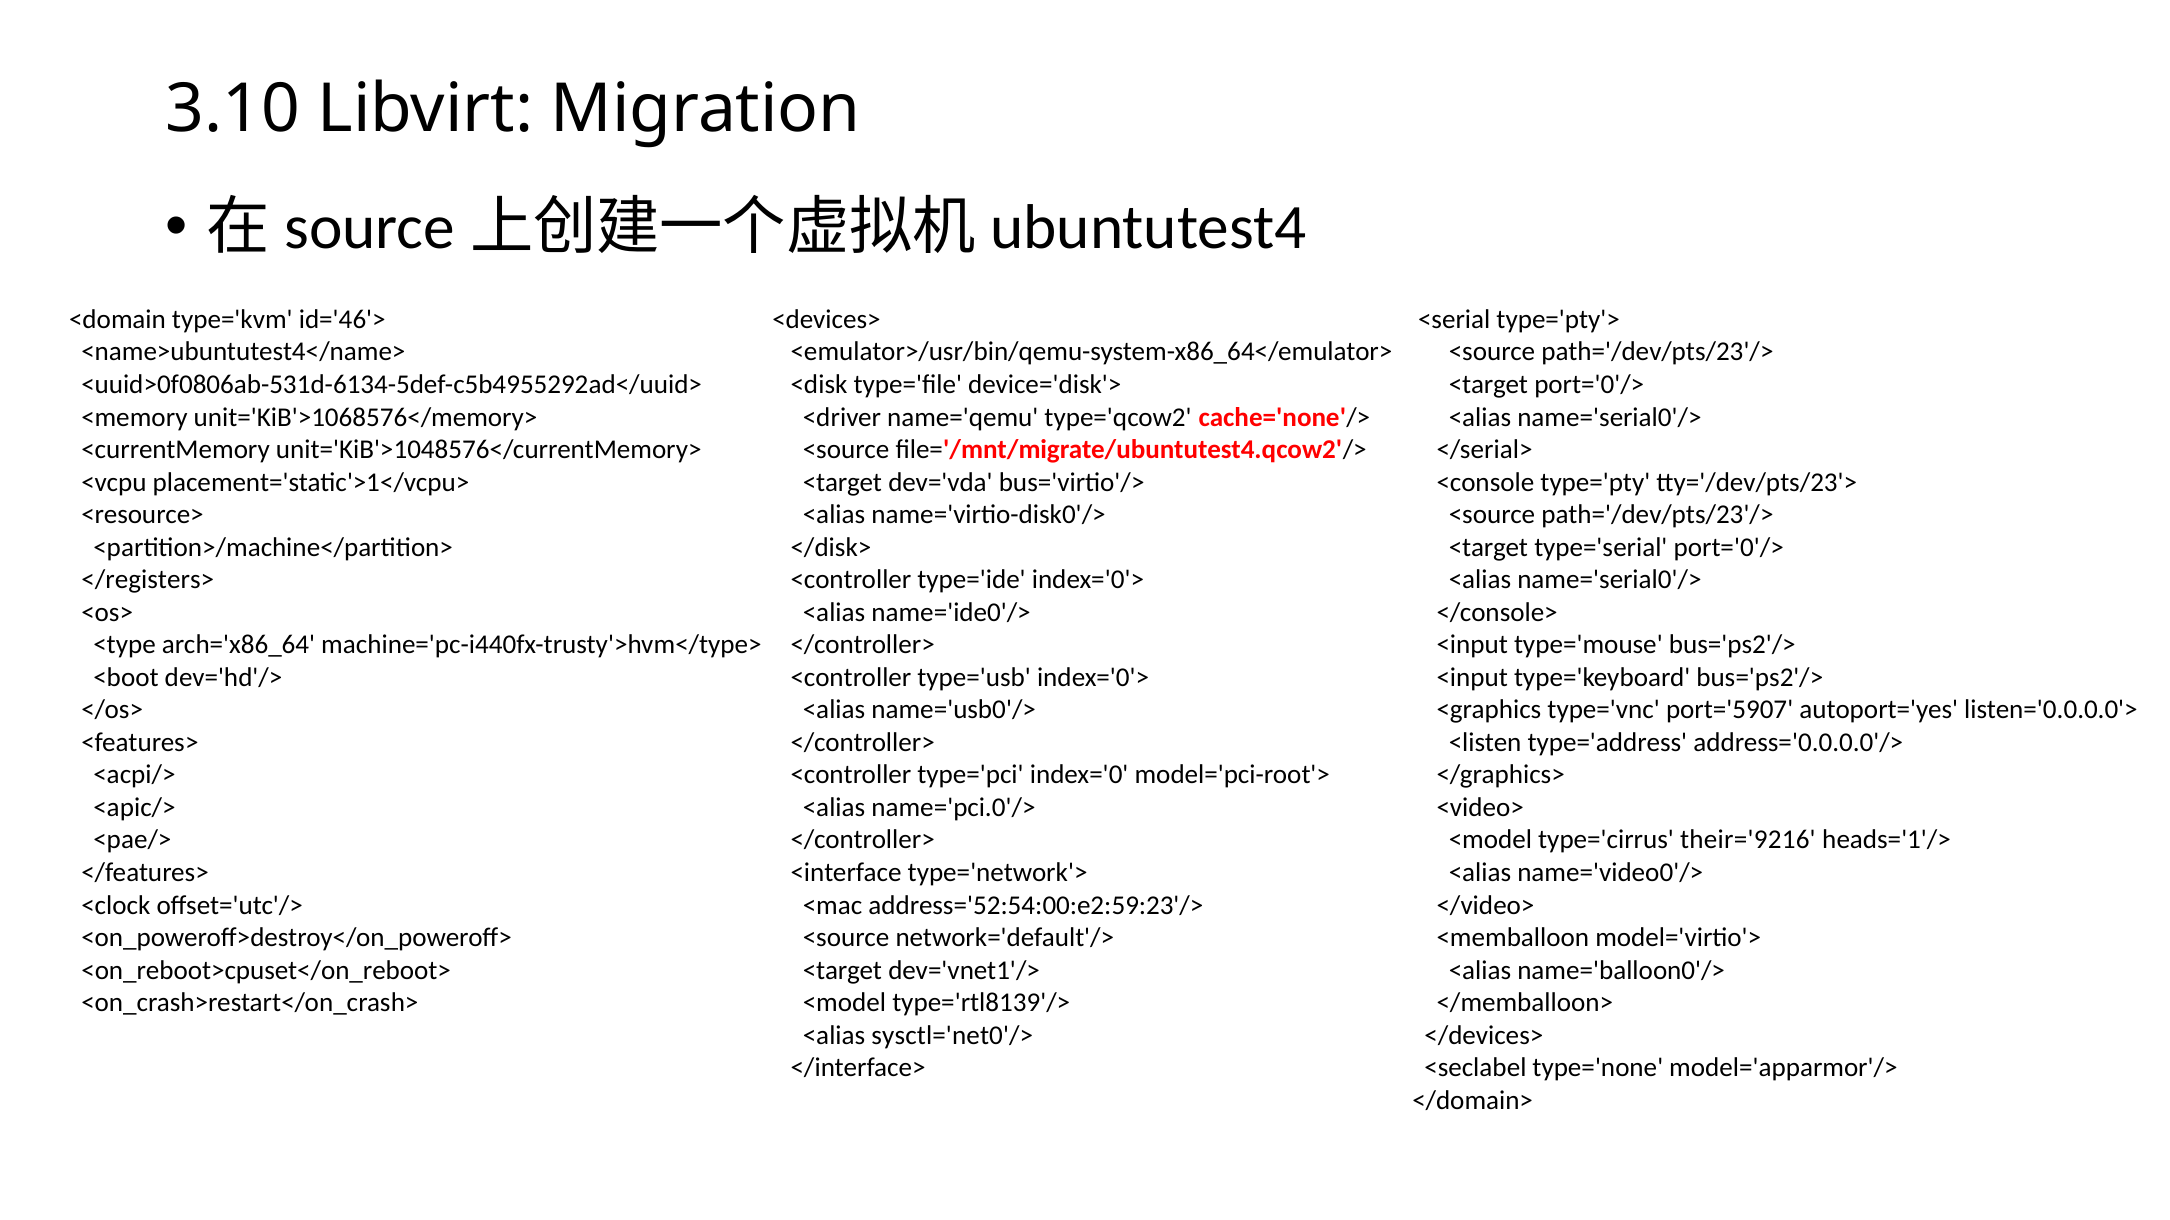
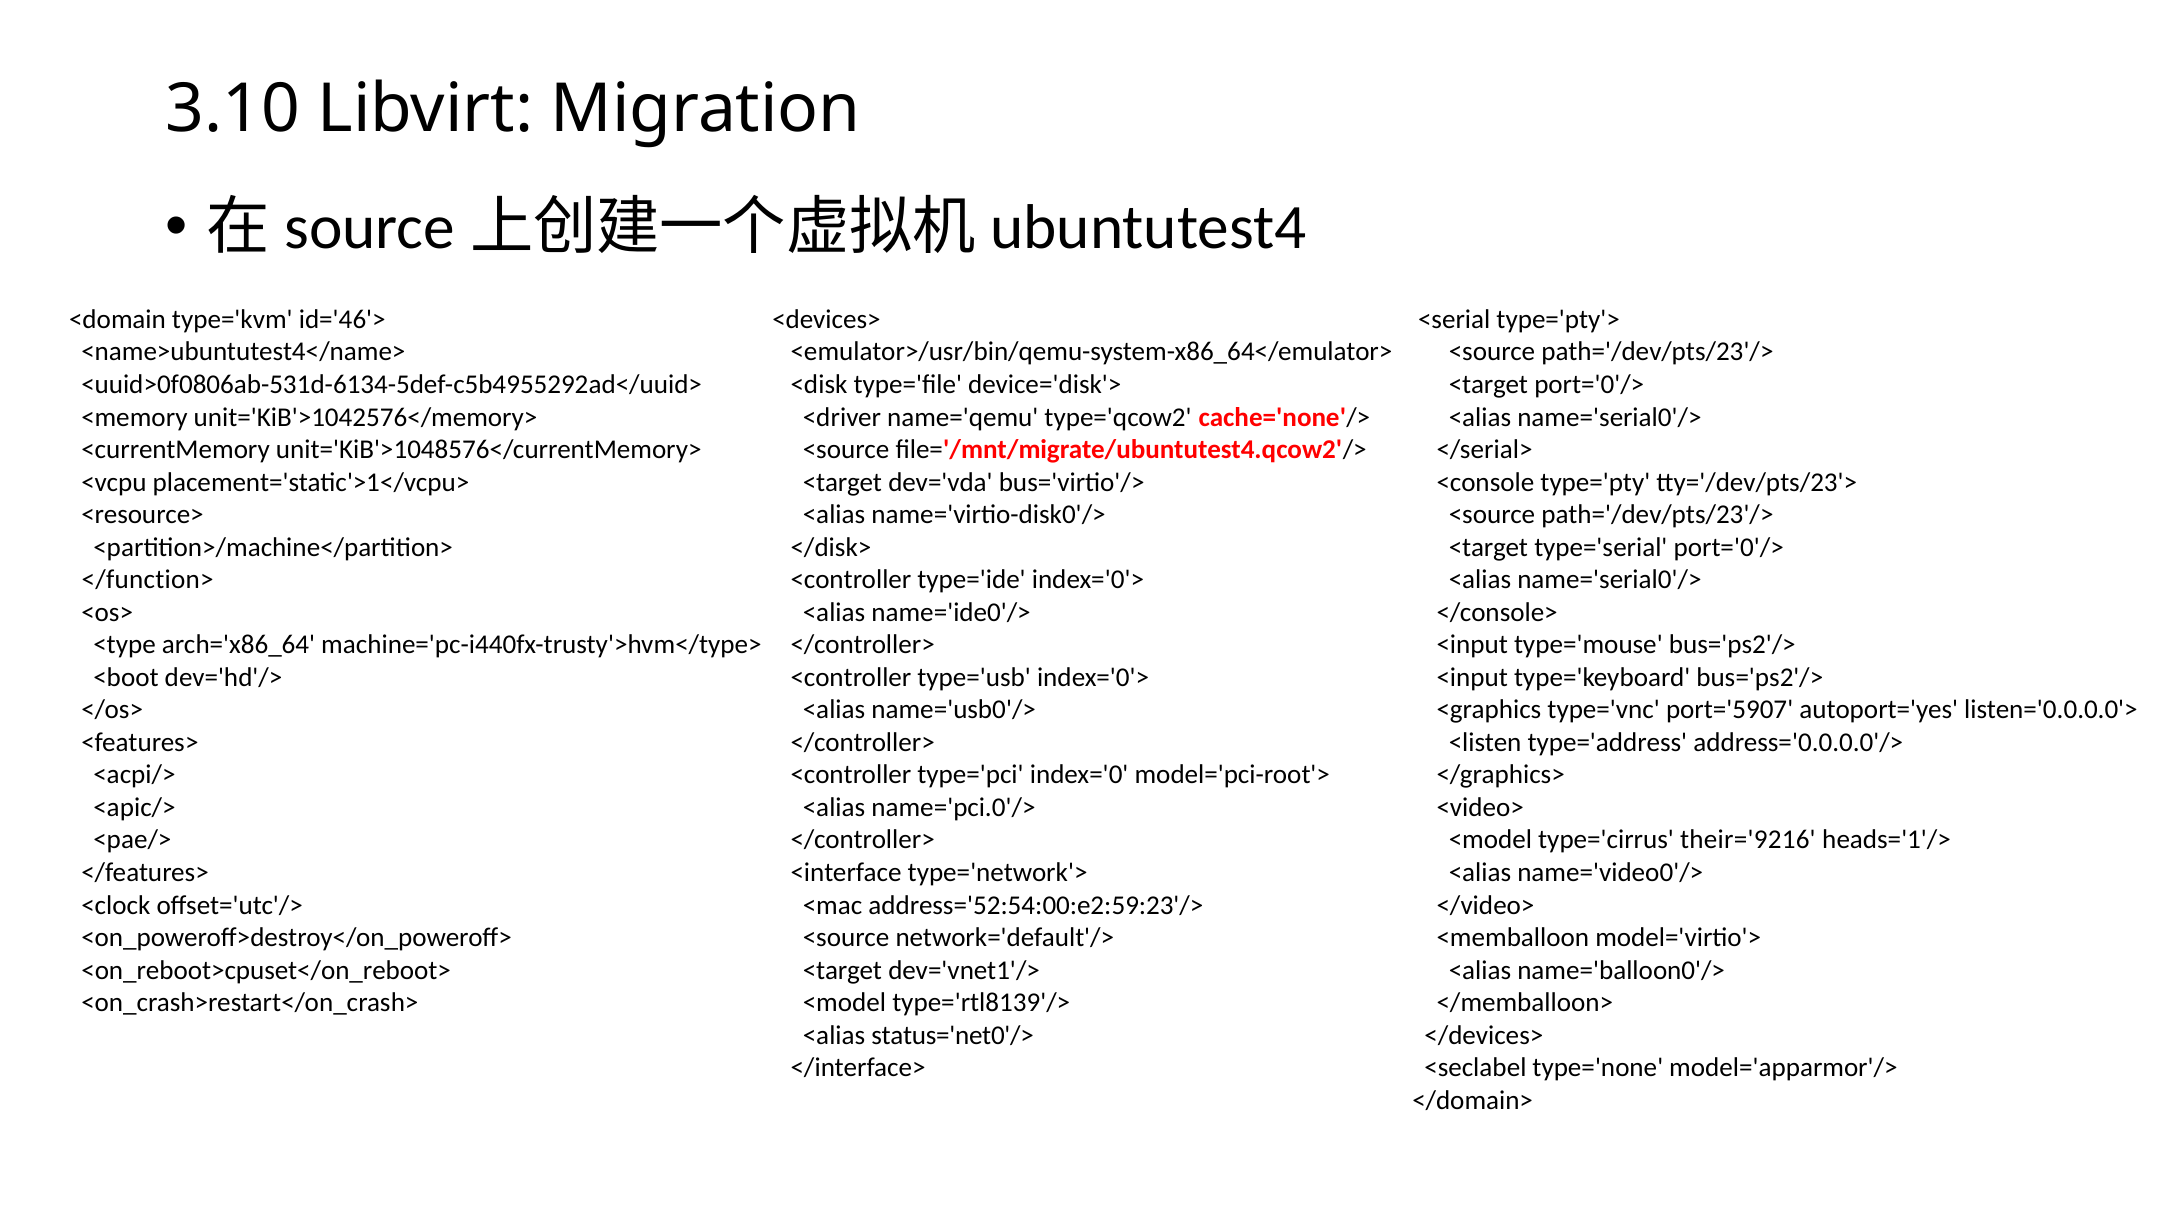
unit='KiB'>1068576</memory>: unit='KiB'>1068576</memory> -> unit='KiB'>1042576</memory> (366, 417)
</registers>: </registers> -> </function> (148, 580)
sysctl='net0'/>: sysctl='net0'/> -> status='net0'/> (953, 1036)
